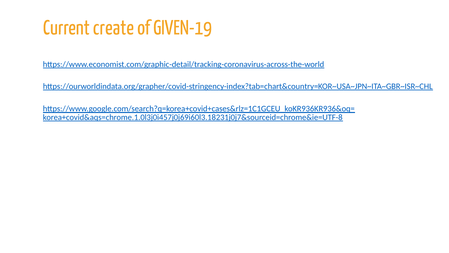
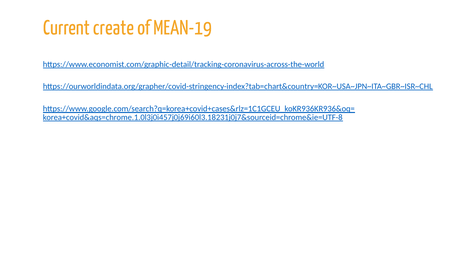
GIVEN-19: GIVEN-19 -> MEAN-19 (182, 28)
